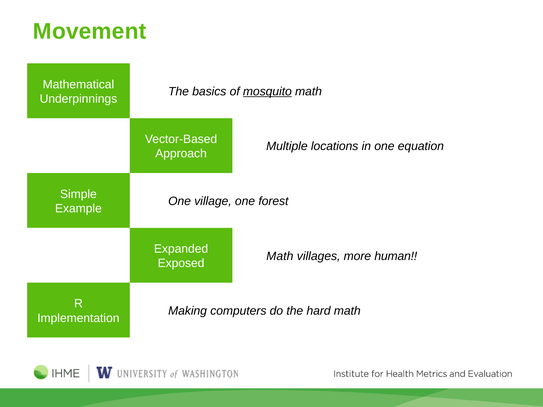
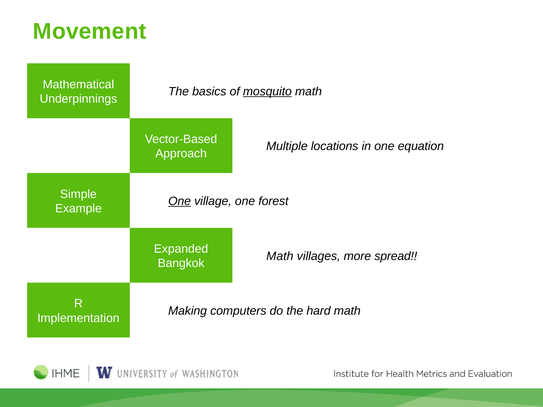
One underline: none -> present (180, 201)
human: human -> spread (396, 256)
Exposed: Exposed -> Bangkok (181, 263)
